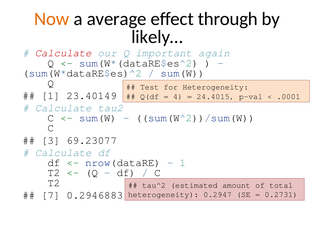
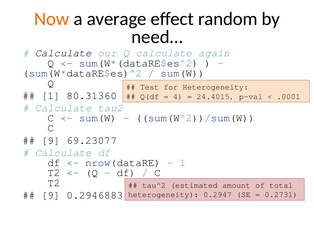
through: through -> random (228, 19)
likely…: likely… -> need… (157, 37)
Calculate colour: red -> black (63, 53)
Q important: important -> calculate (164, 53)
23.40149: 23.40149 -> 80.31360 (92, 95)
3: 3 -> 9 (51, 140)
7: 7 -> 9 (51, 195)
